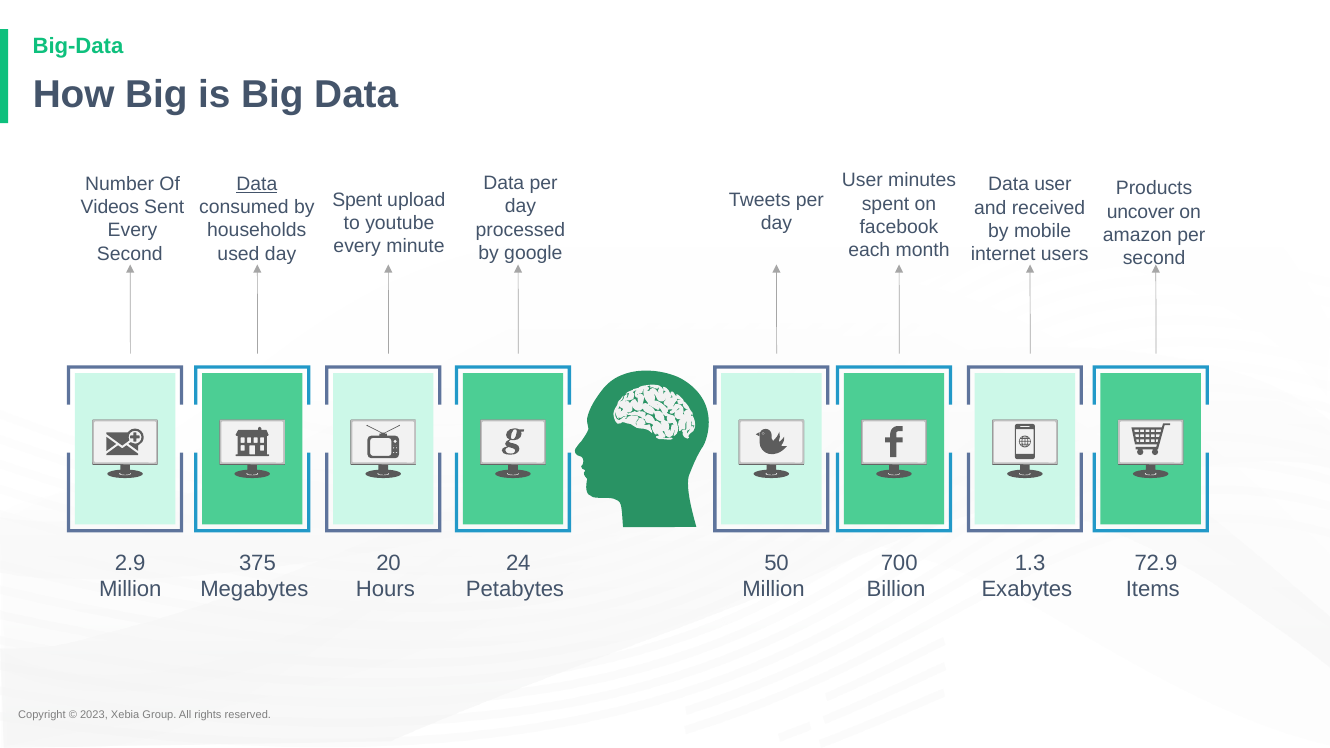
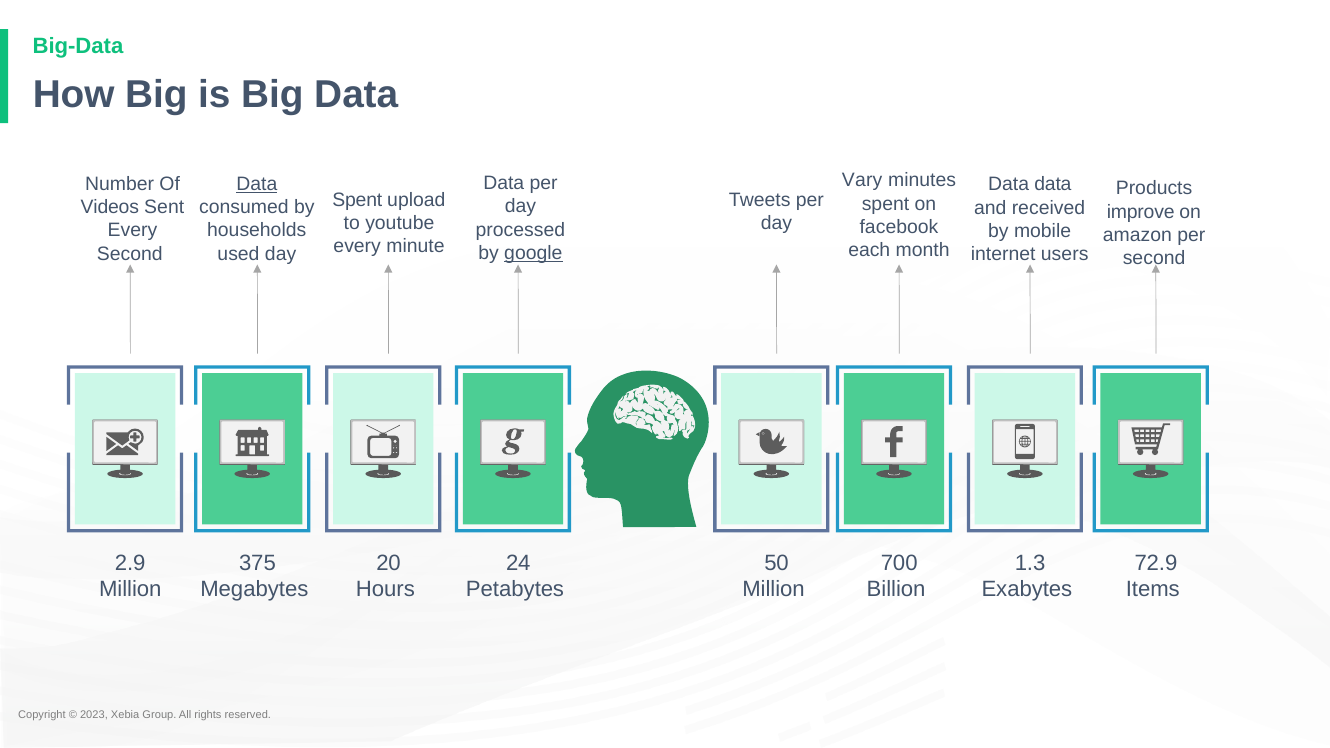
User: User -> Vary (862, 180)
Data user: user -> data (1053, 184)
uncover: uncover -> improve (1141, 212)
google underline: none -> present (533, 253)
